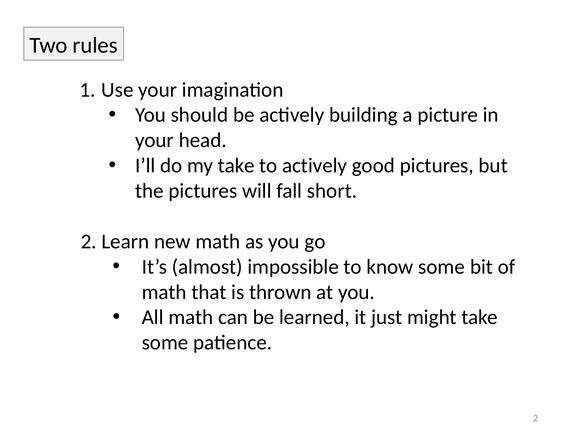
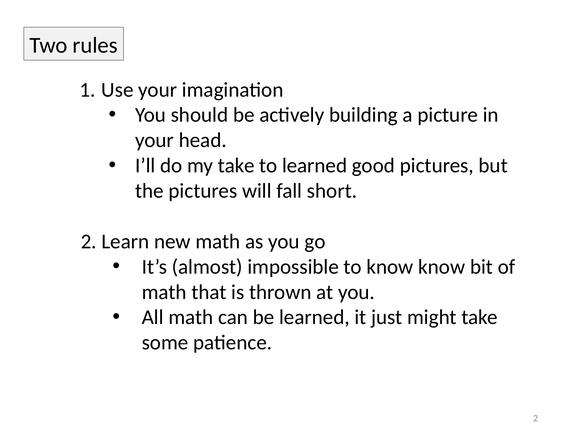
to actively: actively -> learned (315, 166)
know some: some -> know (442, 267)
